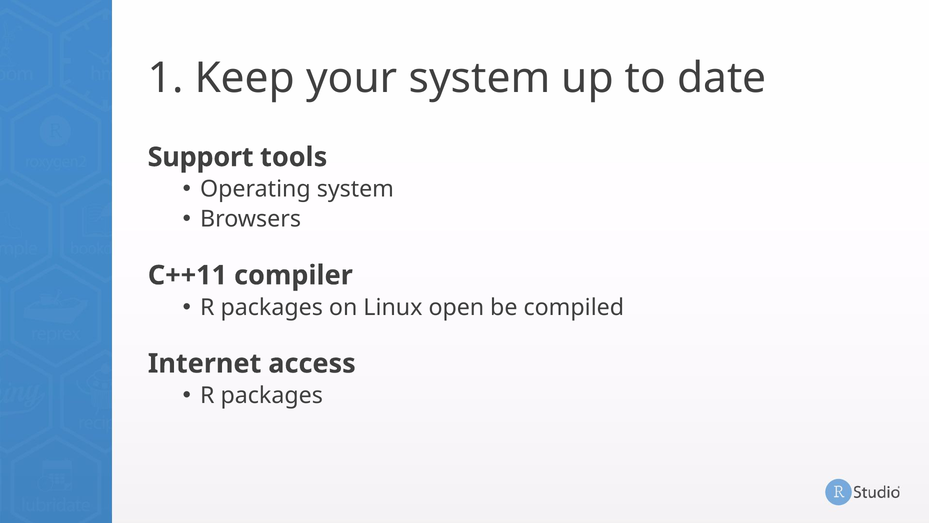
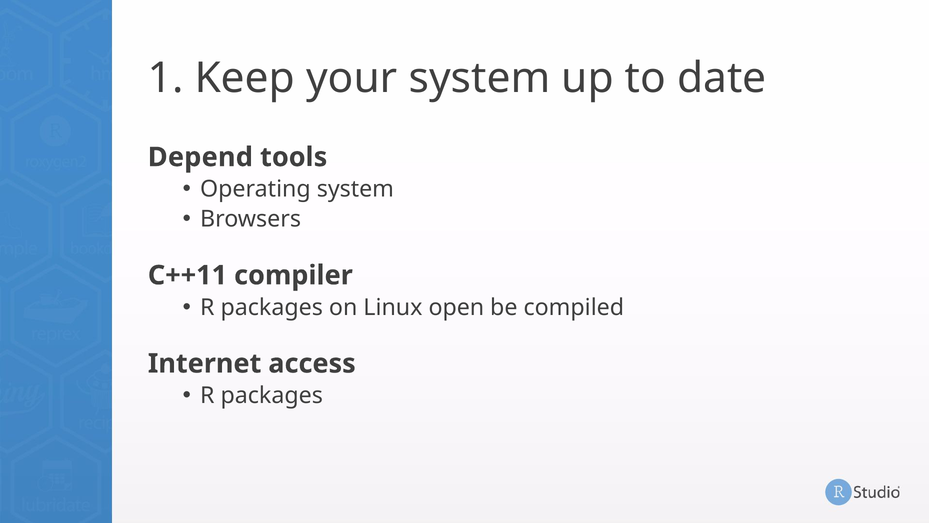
Support: Support -> Depend (200, 157)
